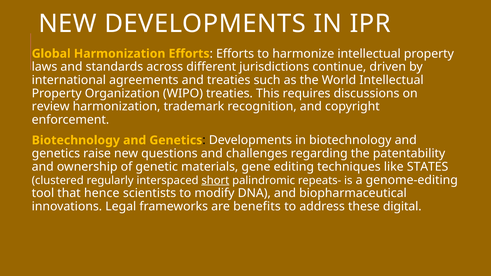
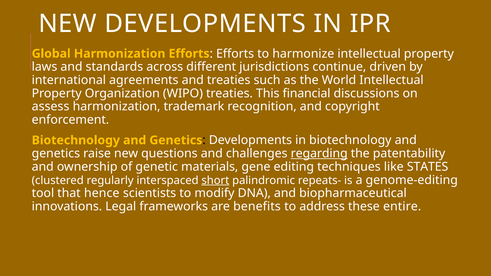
requires: requires -> financial (307, 93)
review: review -> assess (51, 107)
regarding underline: none -> present (319, 154)
digital: digital -> entire (402, 207)
